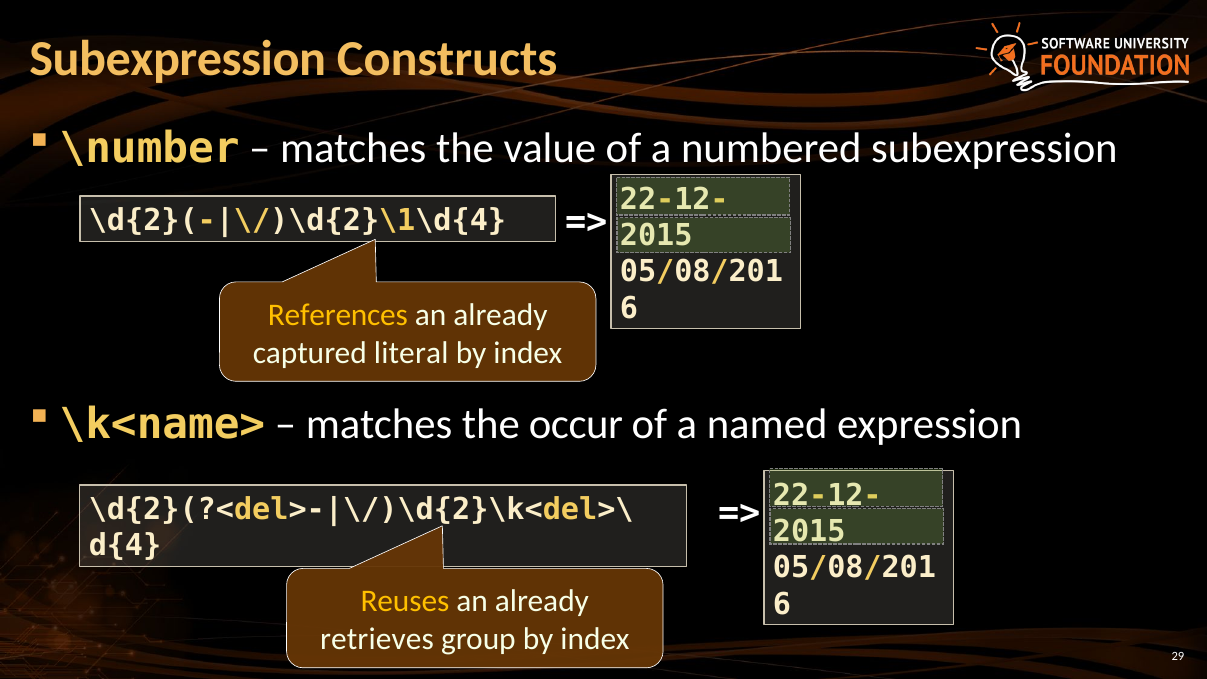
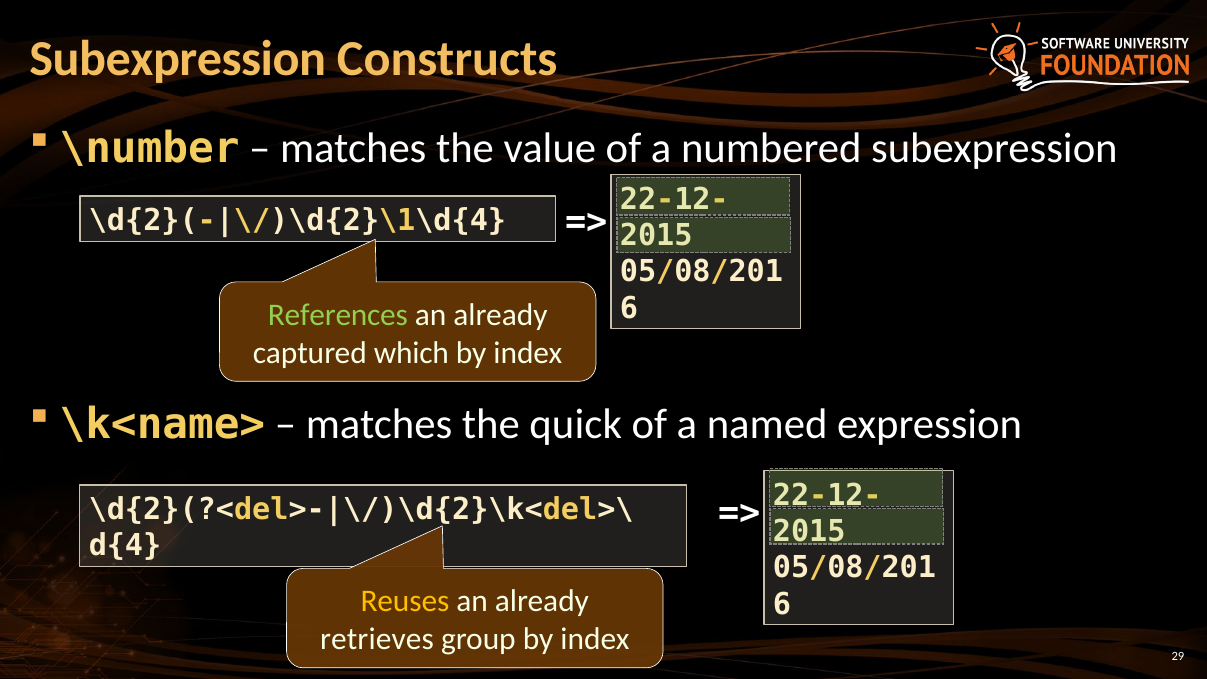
References colour: yellow -> light green (338, 315)
literal: literal -> which (411, 353)
occur: occur -> quick (576, 424)
